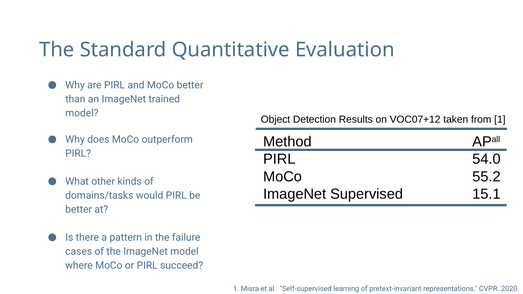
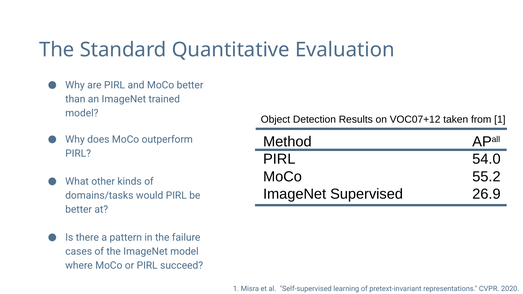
15.1: 15.1 -> 26.9 (486, 194)
